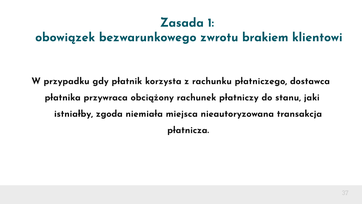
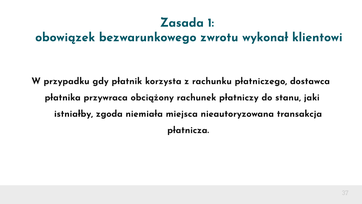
brakiem: brakiem -> wykonał (265, 37)
